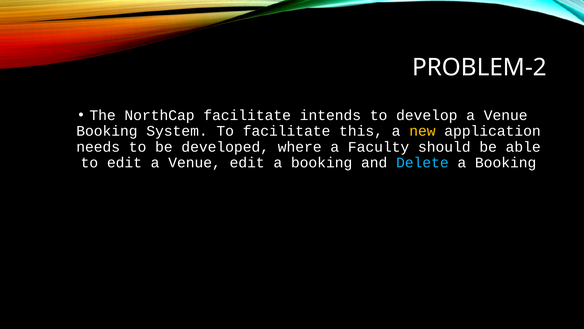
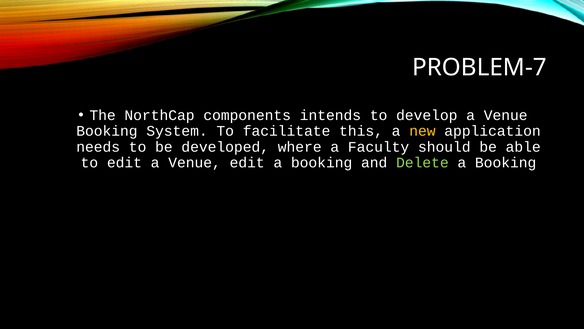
PROBLEM-2: PROBLEM-2 -> PROBLEM-7 (479, 67)
NorthCap facilitate: facilitate -> components (247, 115)
Delete colour: light blue -> light green (422, 162)
